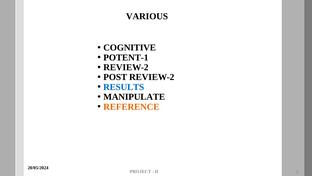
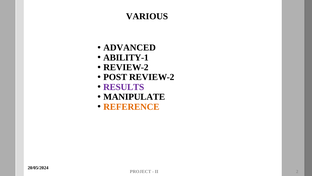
COGNITIVE: COGNITIVE -> ADVANCED (130, 48)
POTENT-1: POTENT-1 -> ABILITY-1 (126, 57)
RESULTS colour: blue -> purple (124, 87)
